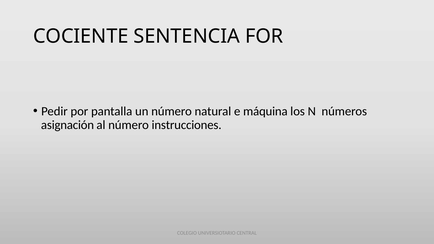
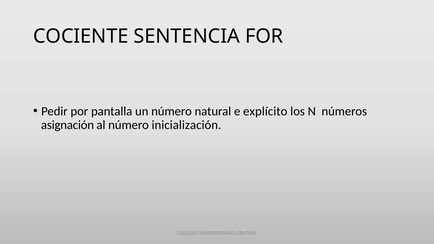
máquina: máquina -> explícito (265, 111)
instrucciones: instrucciones -> inicialización (186, 125)
